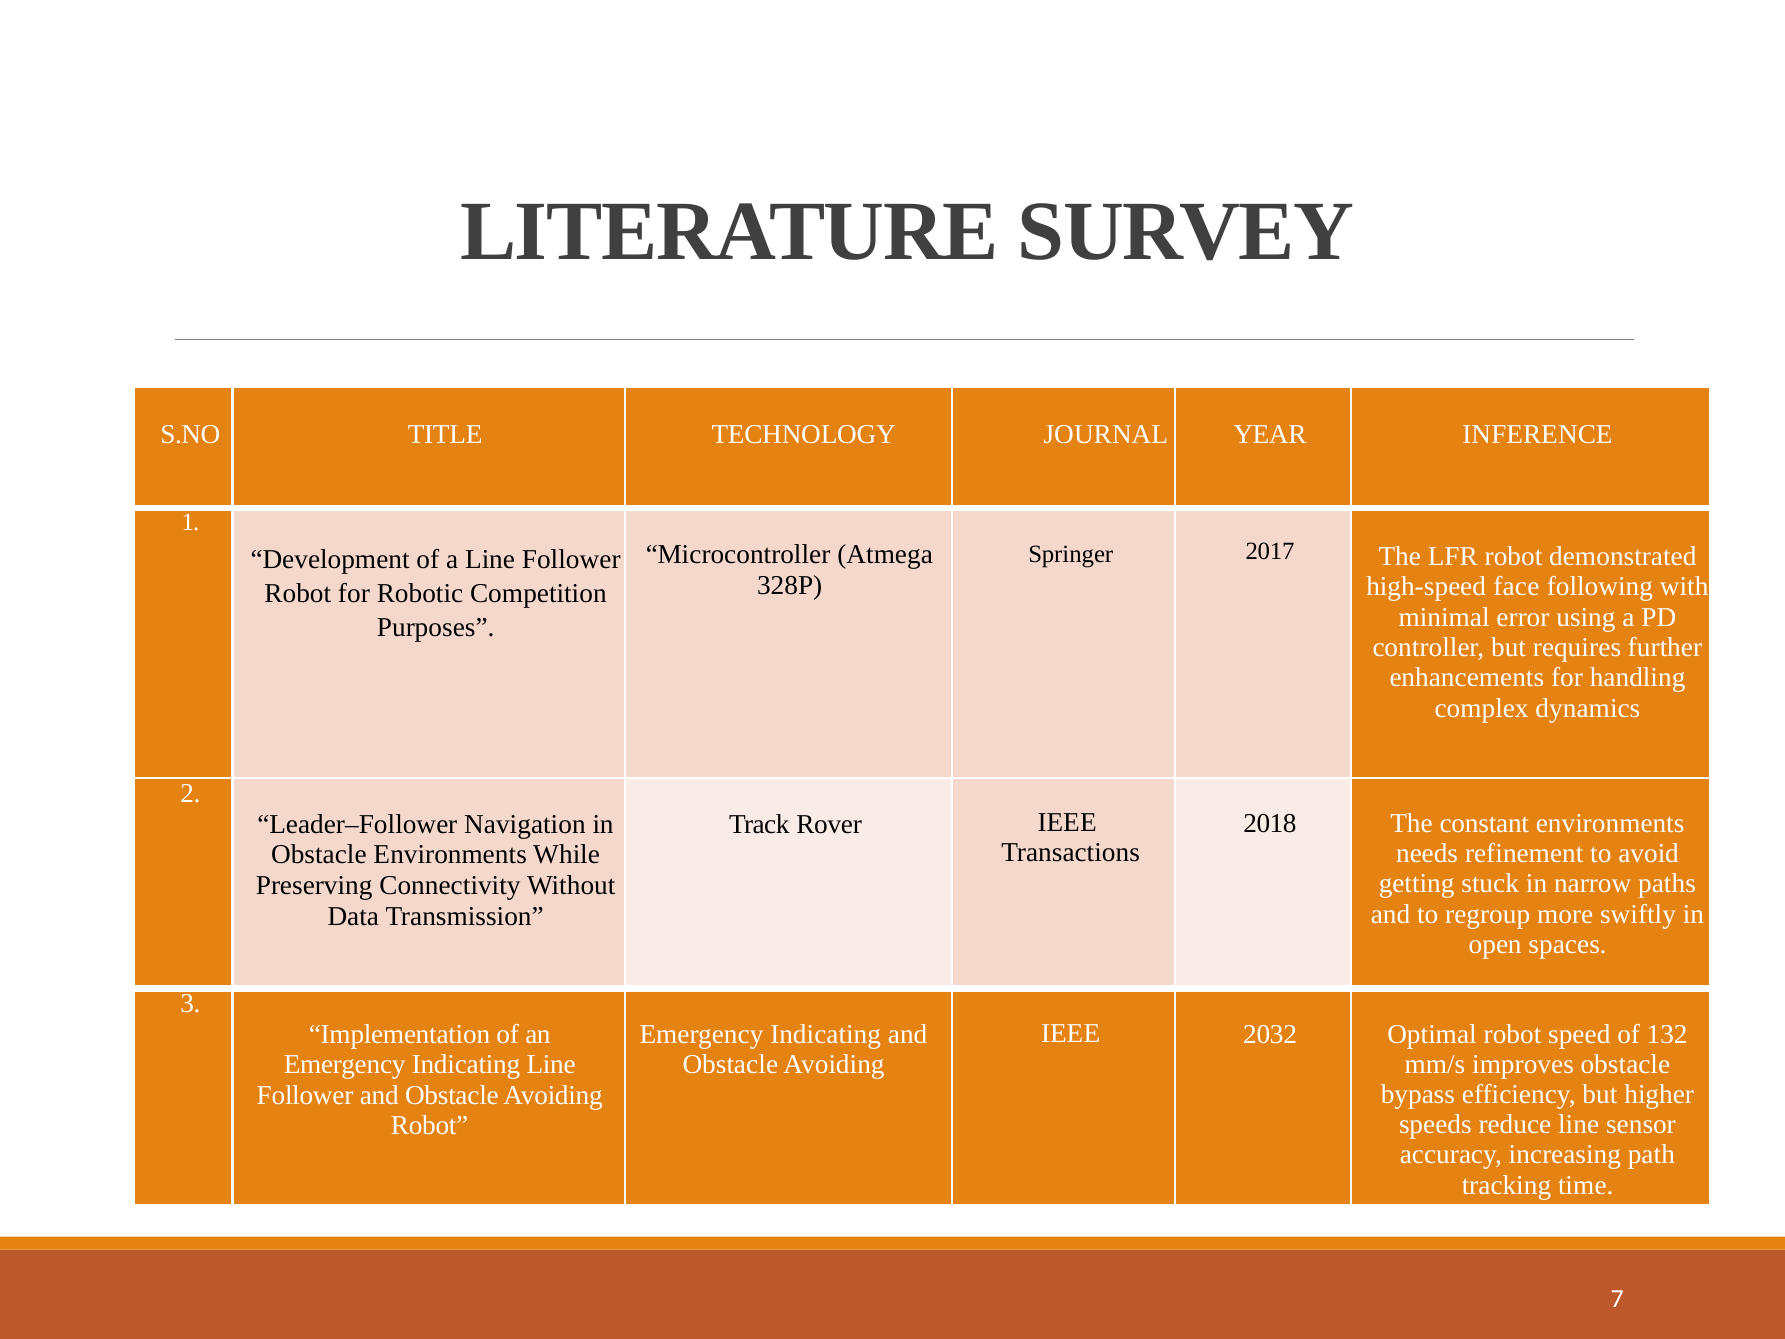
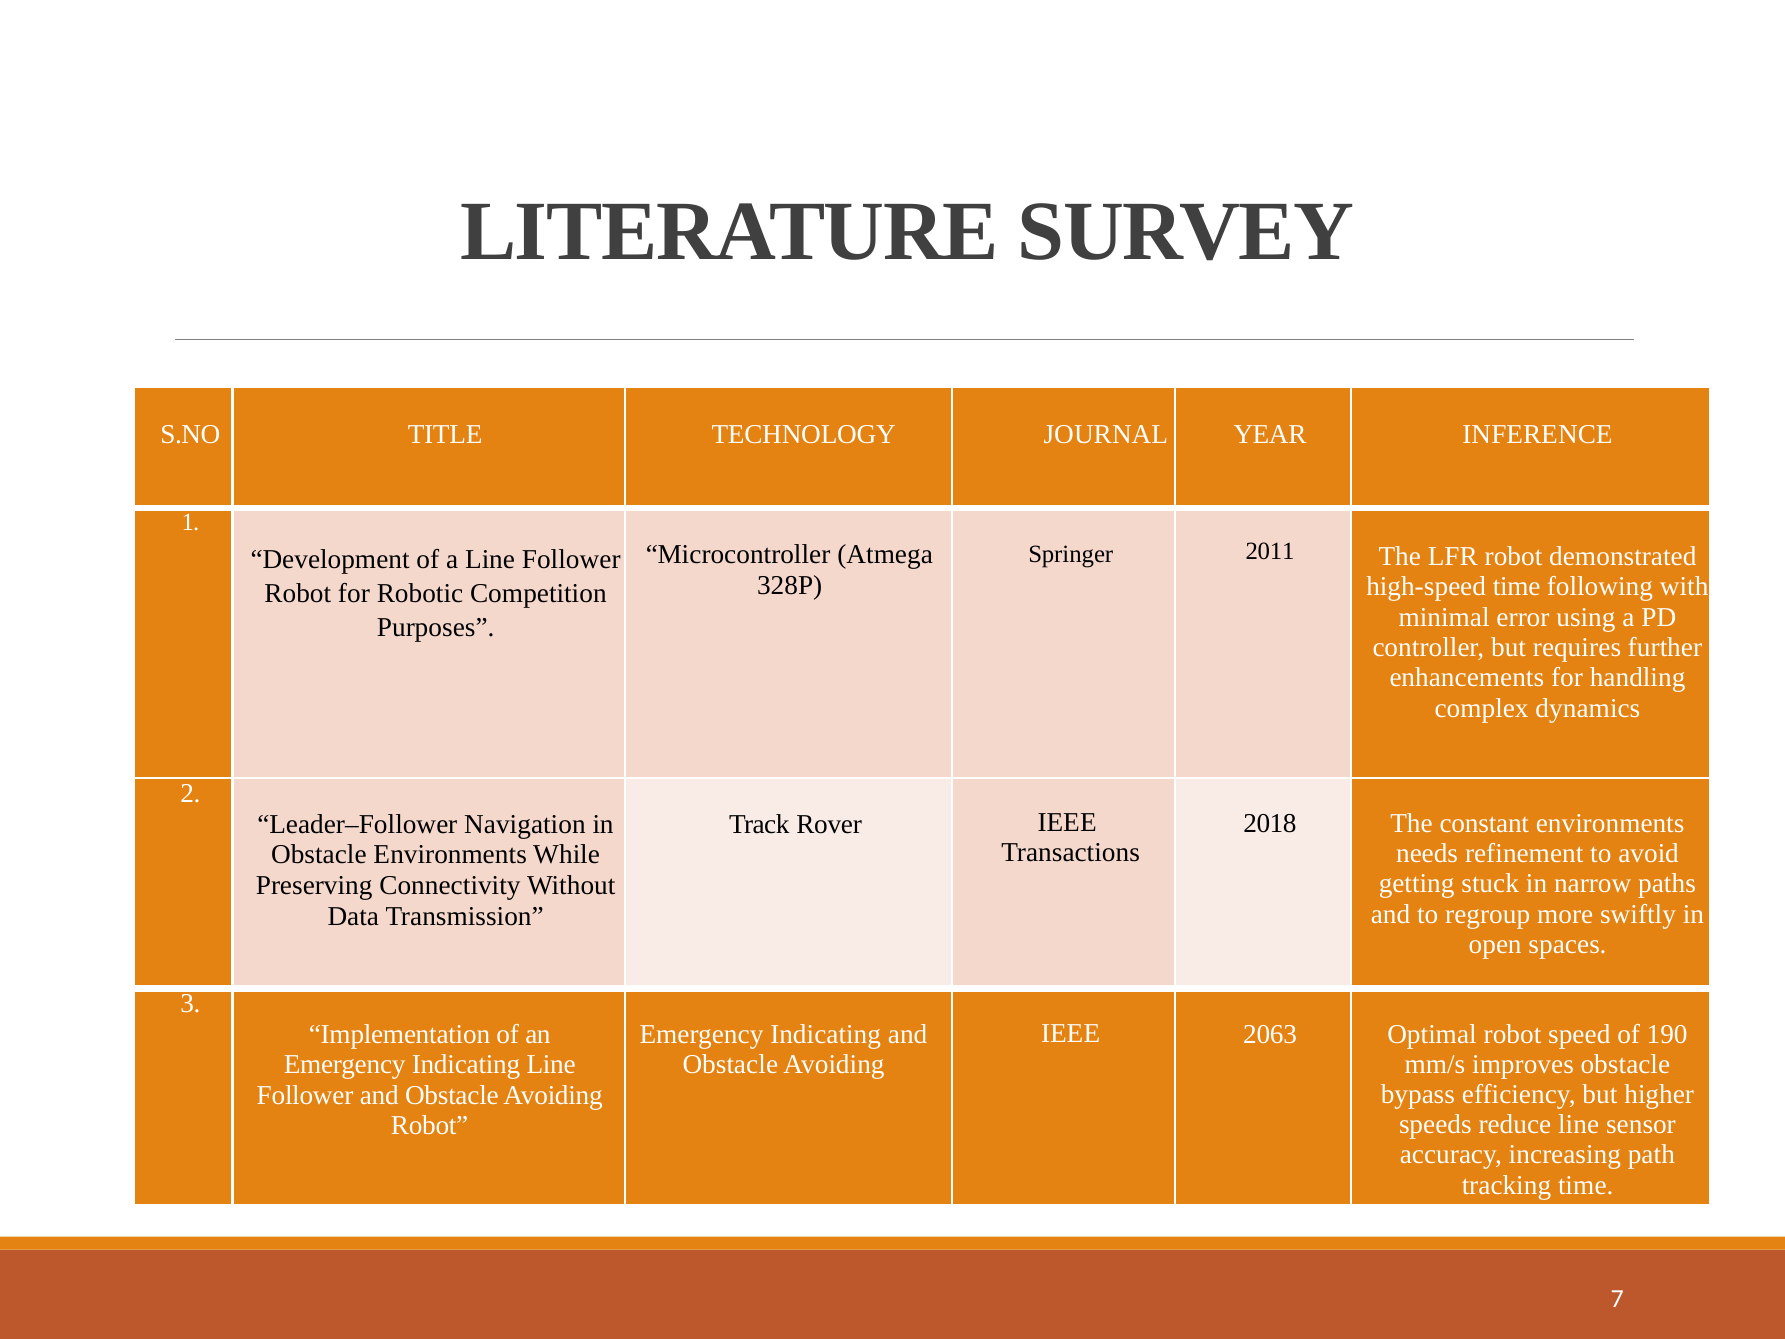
2017: 2017 -> 2011 (1270, 552)
high-speed face: face -> time (1517, 587)
2032: 2032 -> 2063 (1270, 1034)
132: 132 -> 190 (1667, 1034)
